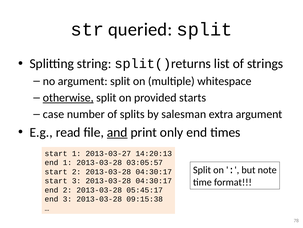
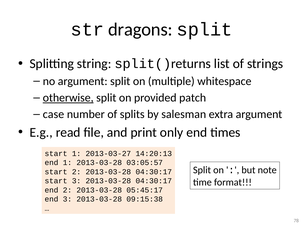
queried: queried -> dragons (140, 29)
starts: starts -> patch (193, 97)
and underline: present -> none (117, 132)
